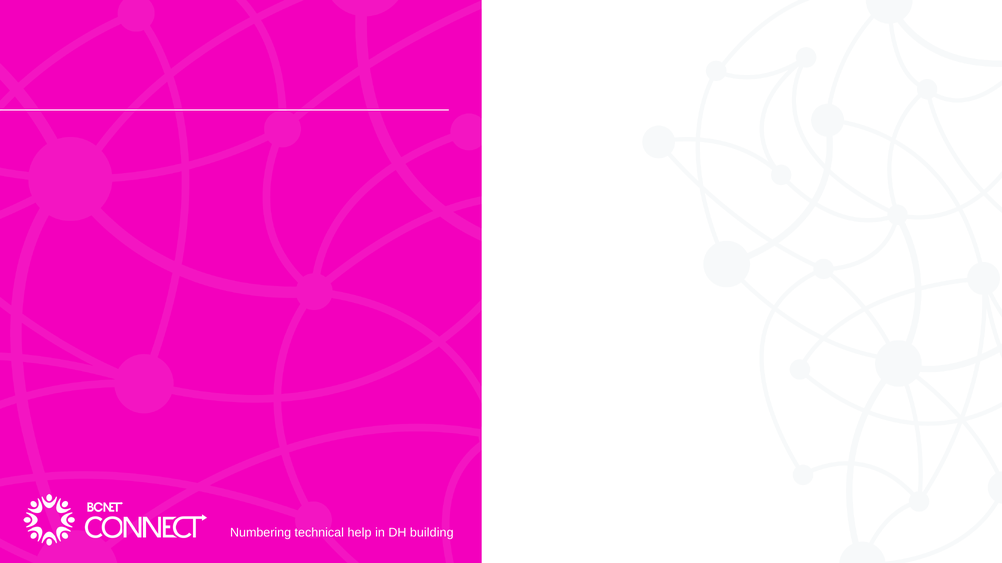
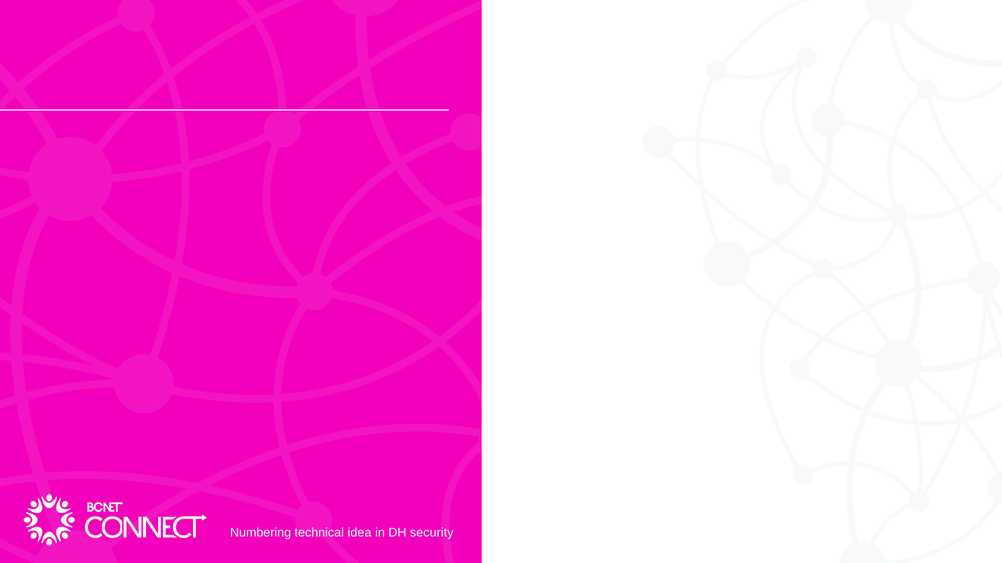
help: help -> idea (360, 533)
building: building -> security (432, 533)
